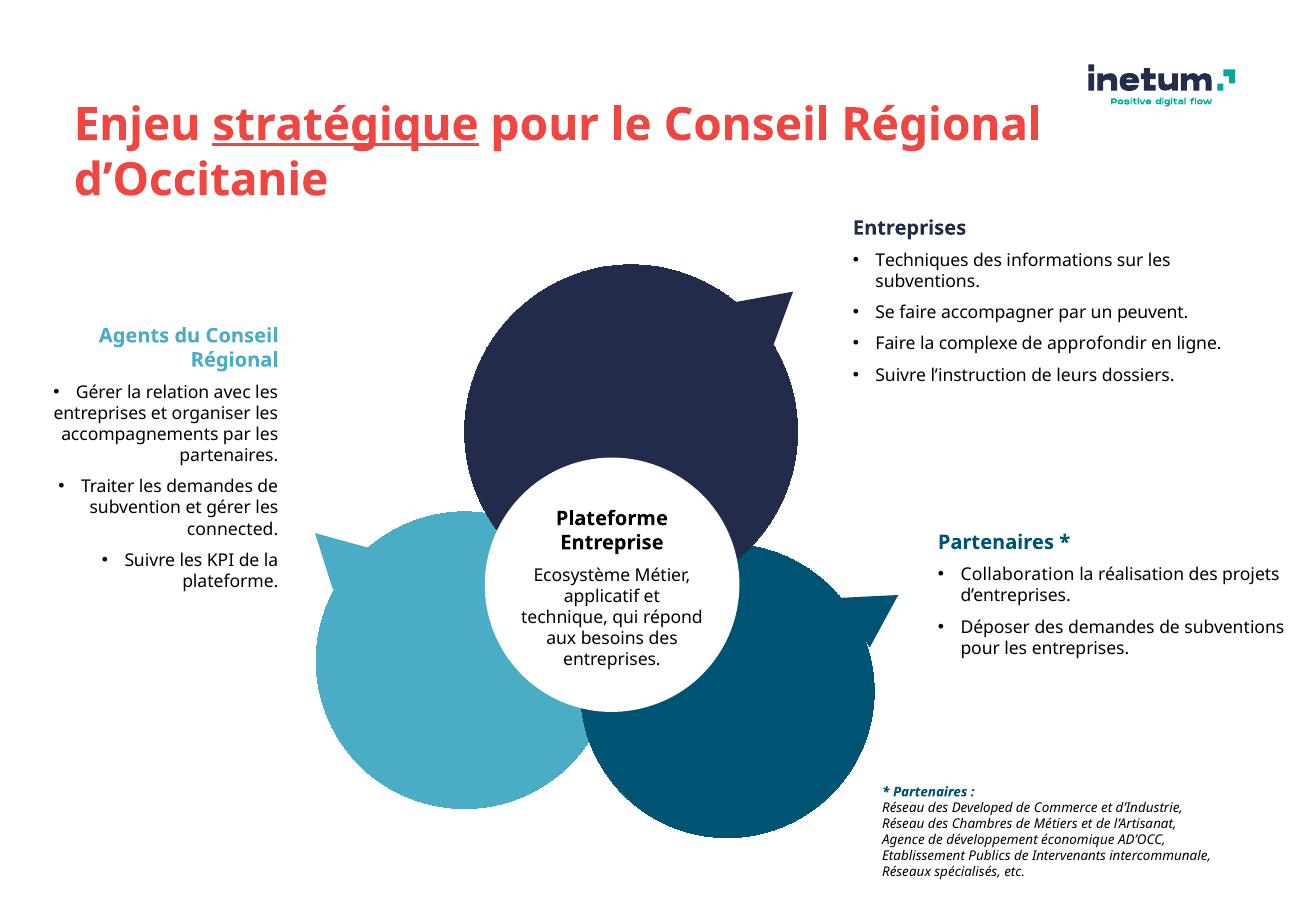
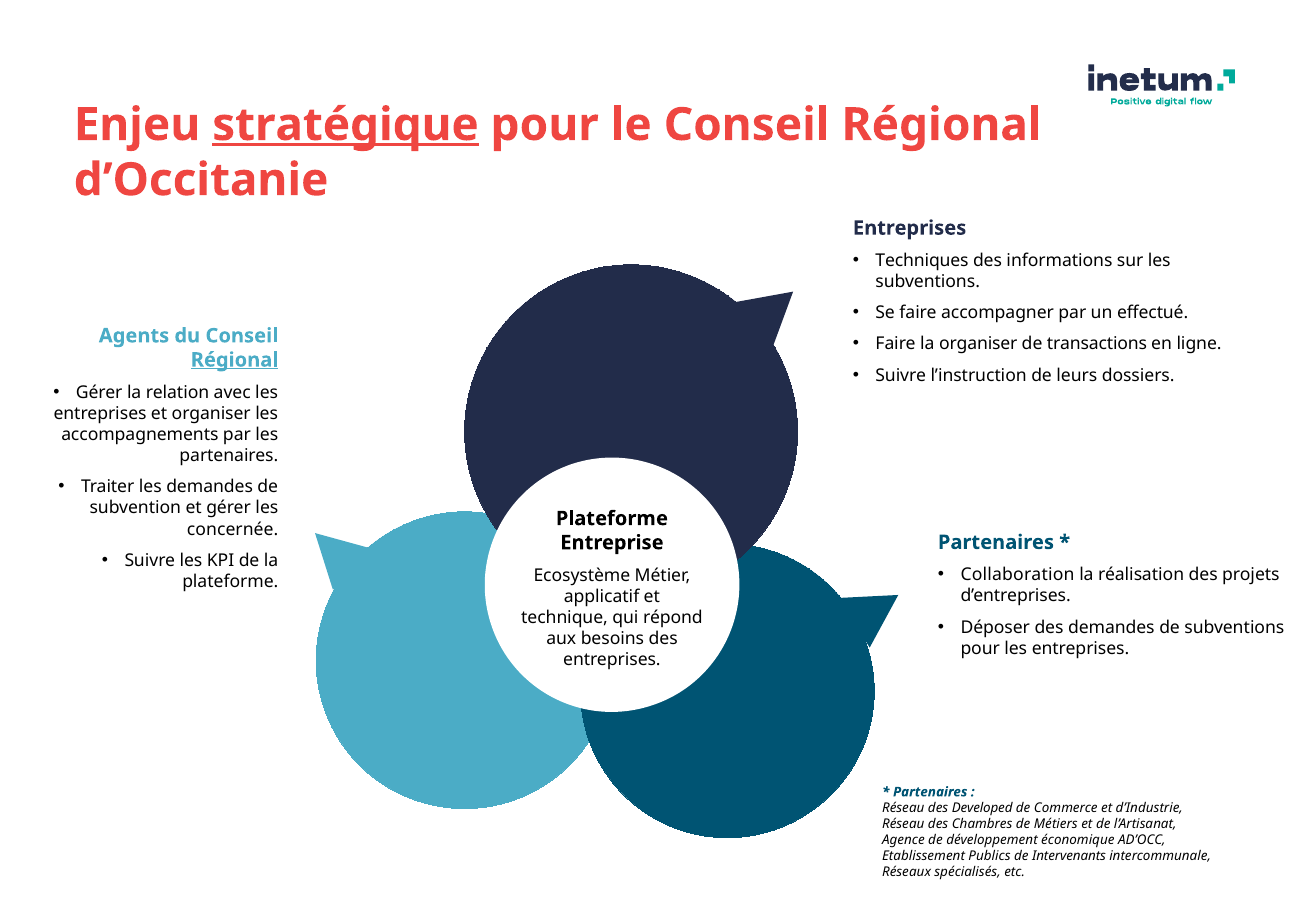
peuvent: peuvent -> effectué (1153, 313)
la complexe: complexe -> organiser (978, 344)
approfondir: approfondir -> transactions (1097, 344)
Régional underline: none -> present (234, 360)
connected: connected -> concernée (233, 529)
